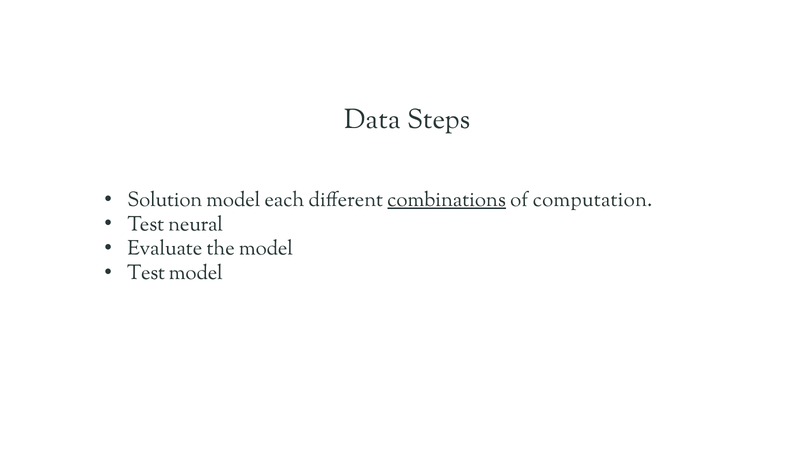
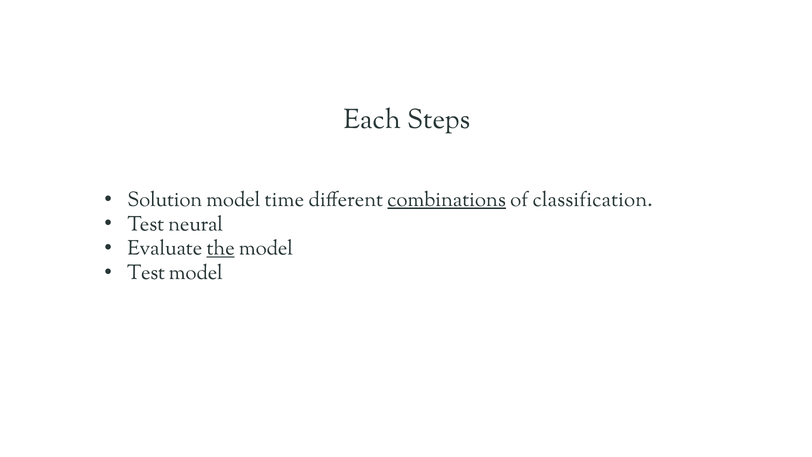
Data: Data -> Each (373, 119)
each: each -> time (284, 199)
computation: computation -> classification (593, 199)
the underline: none -> present (221, 248)
